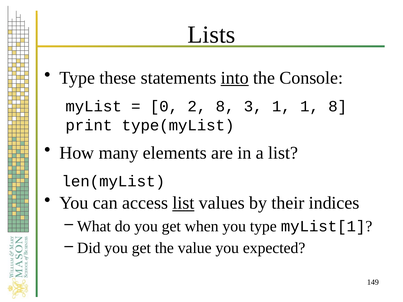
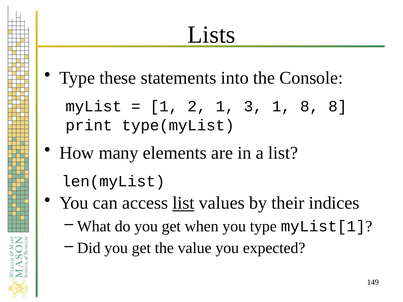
into underline: present -> none (235, 78)
0: 0 -> 1 (164, 107)
2 8: 8 -> 1 (225, 107)
1 1: 1 -> 8 (310, 107)
